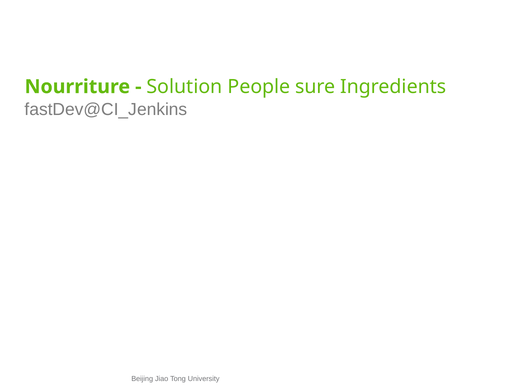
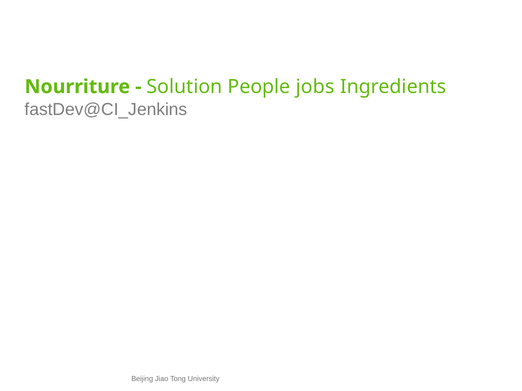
sure: sure -> jobs (315, 87)
